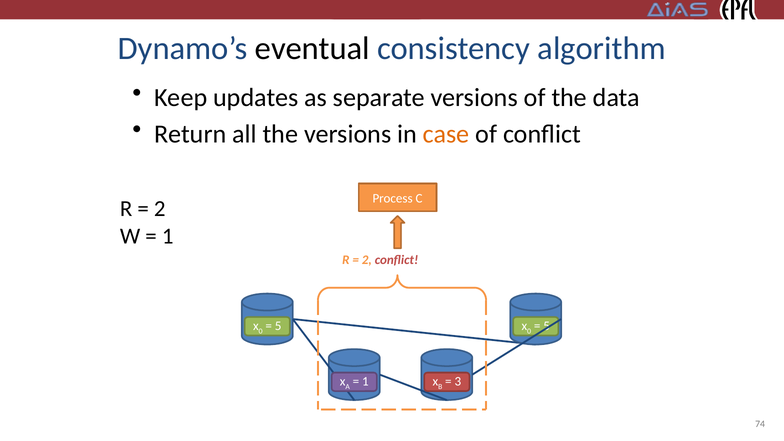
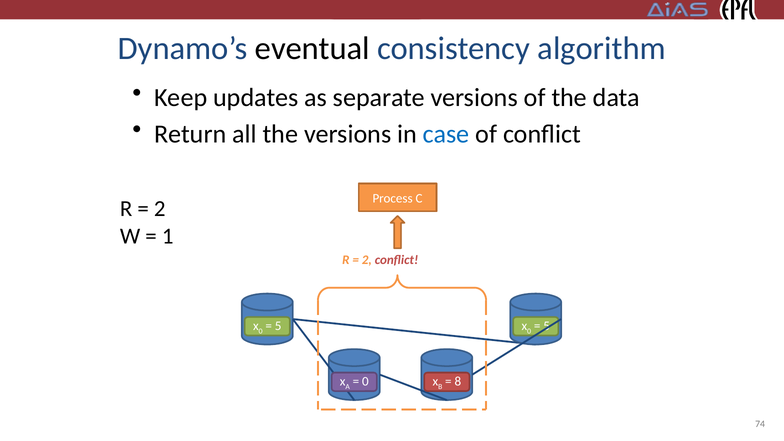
case colour: orange -> blue (446, 134)
1: 1 -> 0 (365, 382)
3: 3 -> 8 (458, 382)
